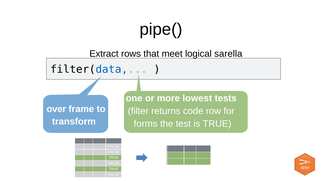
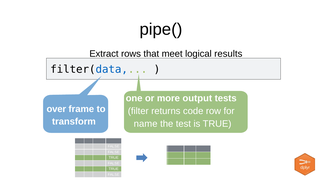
sarella: sarella -> results (228, 54)
lowest: lowest -> output (197, 98)
forms: forms -> name (146, 124)
